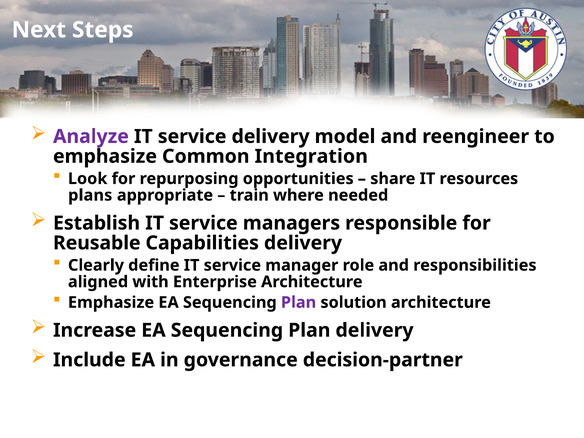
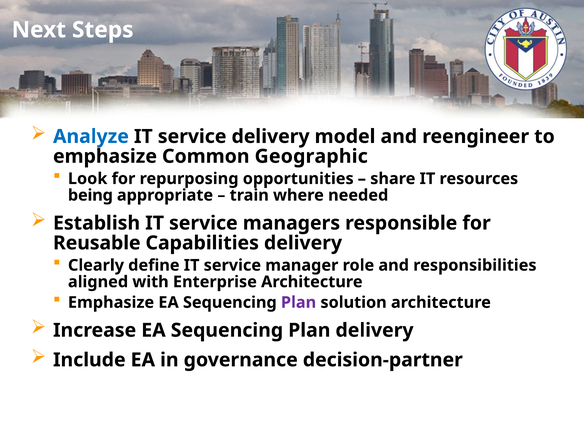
Analyze colour: purple -> blue (91, 136)
Integration: Integration -> Geographic (311, 156)
plans: plans -> being (90, 195)
